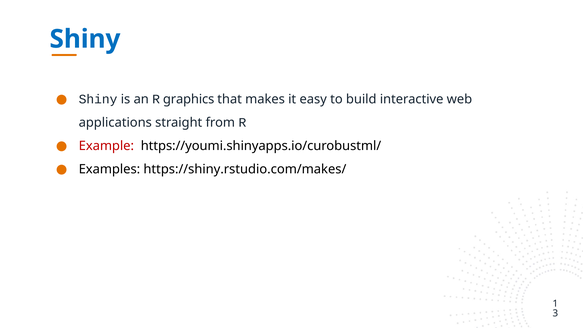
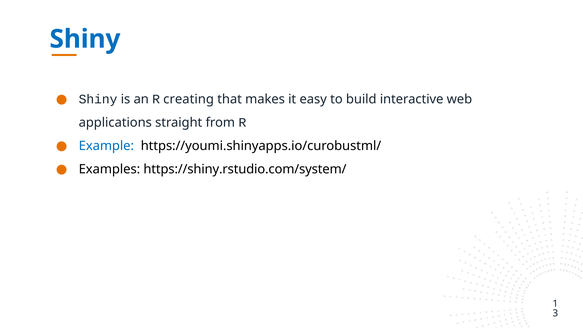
graphics: graphics -> creating (189, 99)
Example colour: red -> blue (106, 146)
https://shiny.rstudio.com/makes/: https://shiny.rstudio.com/makes/ -> https://shiny.rstudio.com/system/ (245, 169)
